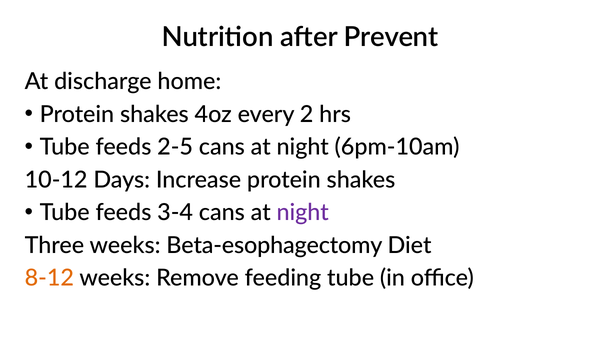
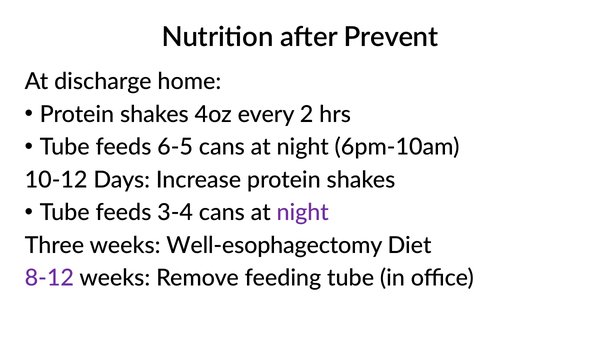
2-5: 2-5 -> 6-5 (175, 147)
Beta-esophagectomy: Beta-esophagectomy -> Well-esophagectomy (274, 246)
8-12 colour: orange -> purple (49, 278)
